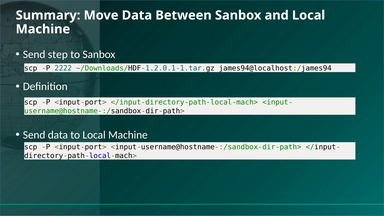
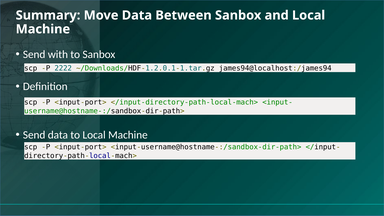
step: step -> with (58, 54)
